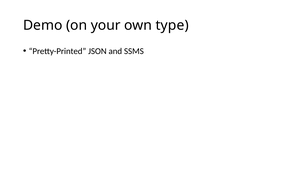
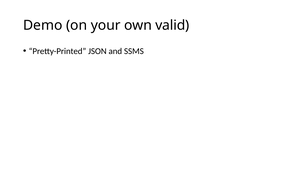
type: type -> valid (172, 25)
